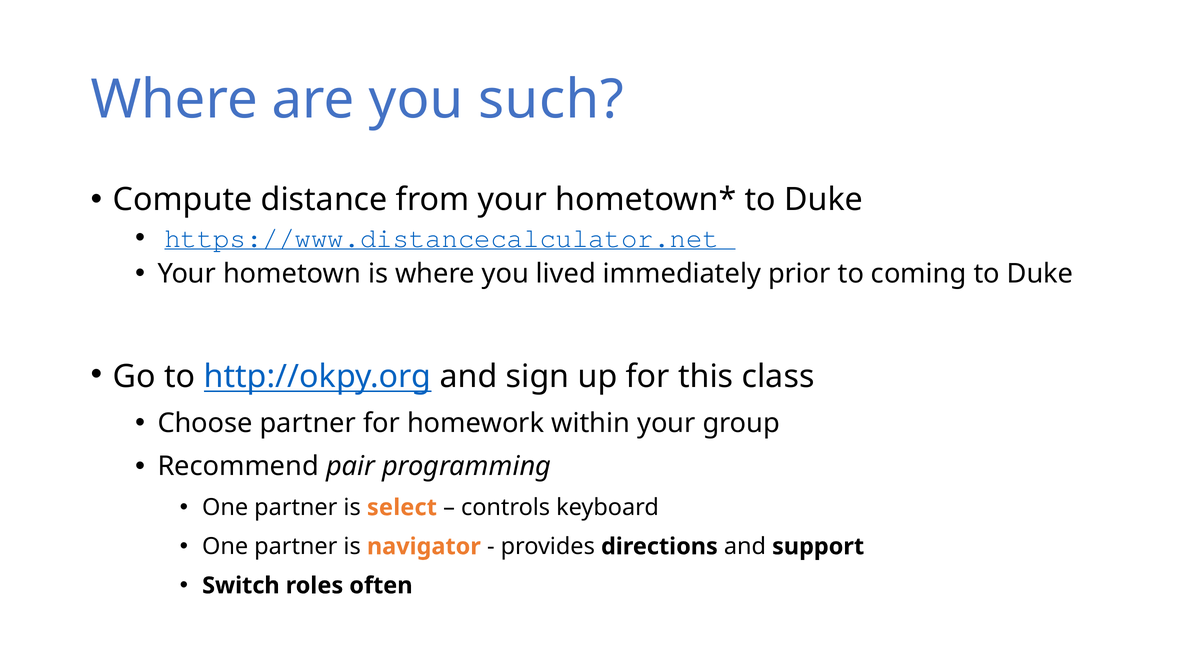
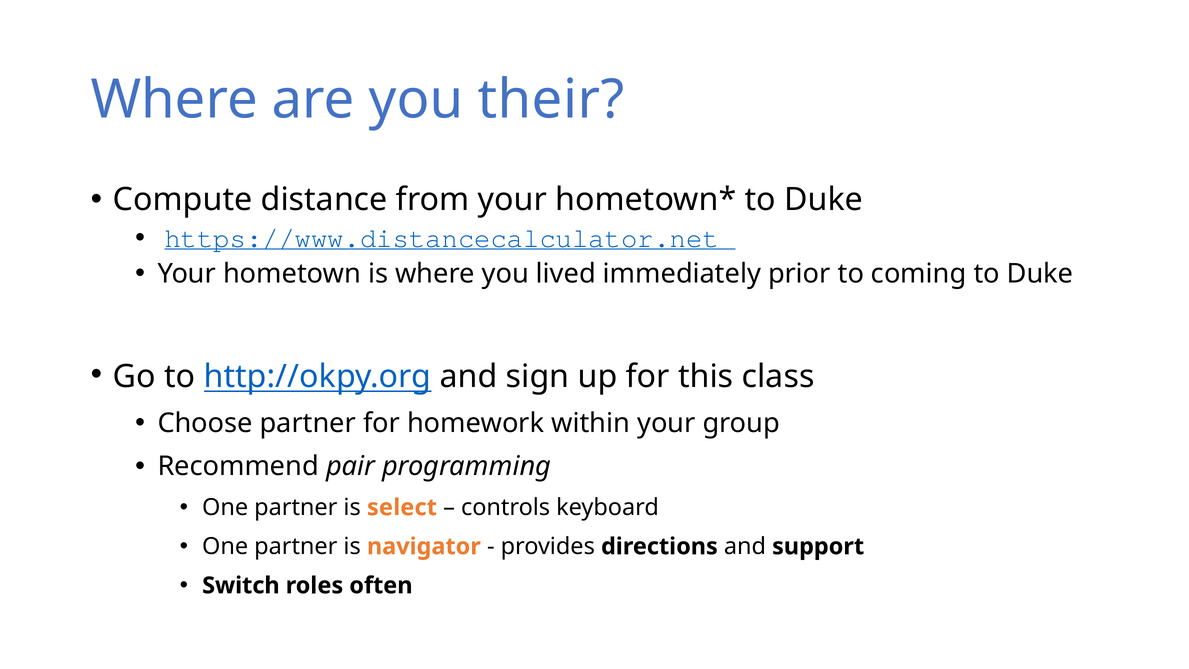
such: such -> their (551, 100)
